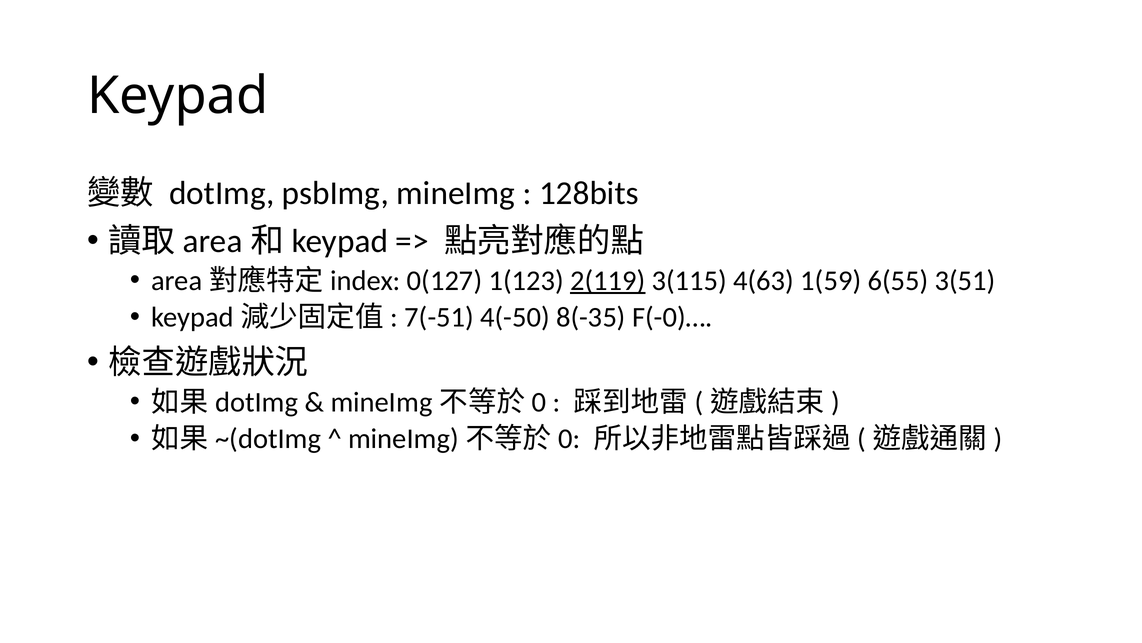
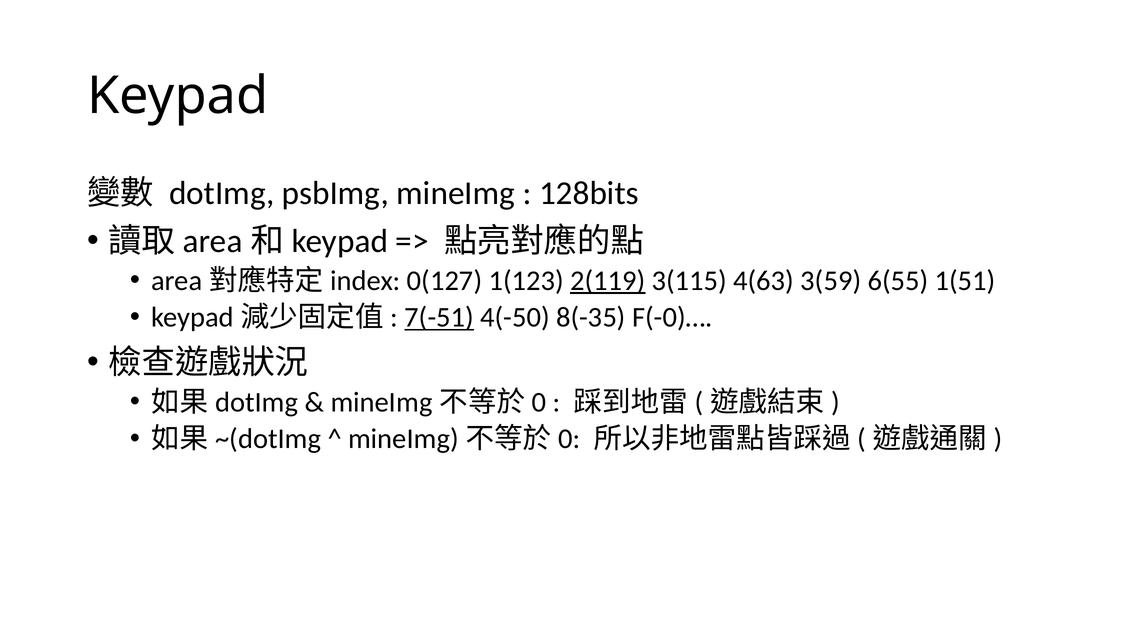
1(59: 1(59 -> 3(59 (831, 280)
3(51: 3(51 -> 1(51 (965, 280)
7(-51 underline: none -> present (439, 317)
